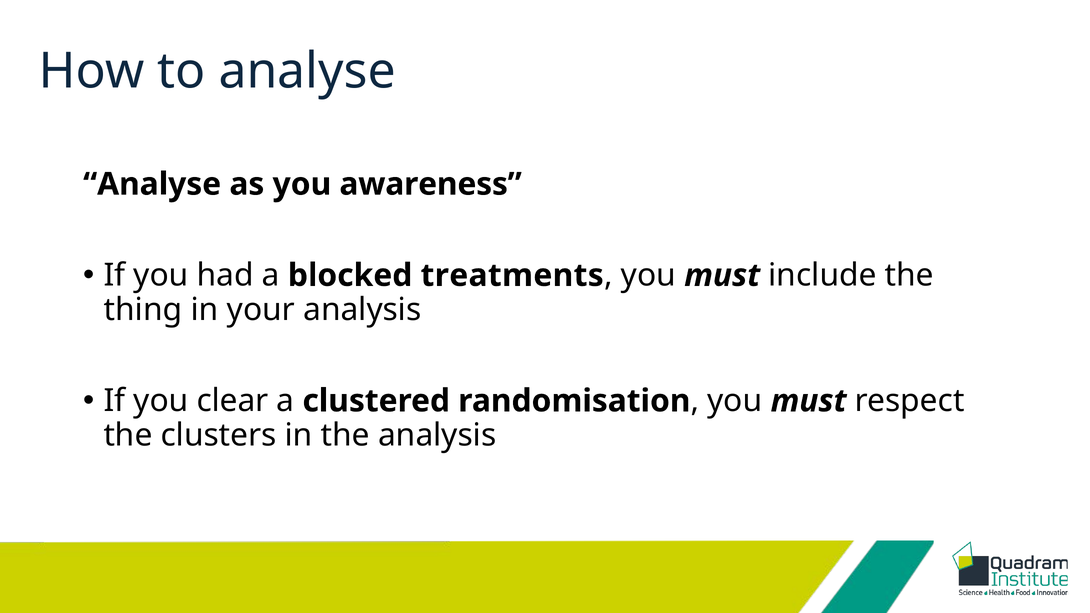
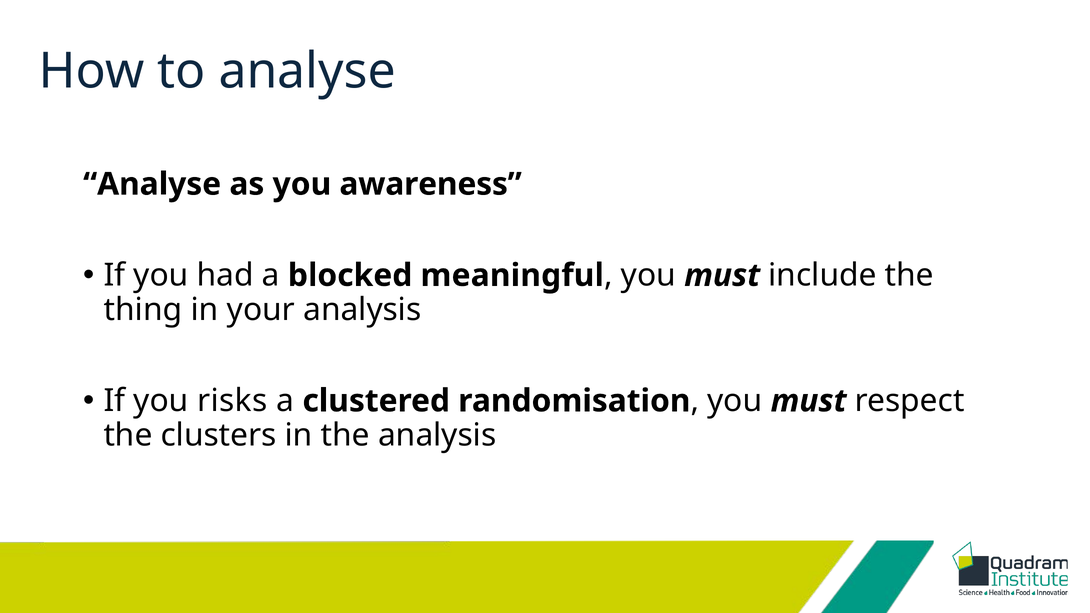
treatments: treatments -> meaningful (512, 275)
clear: clear -> risks (232, 401)
